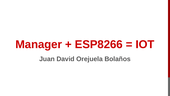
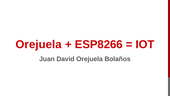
Manager: Manager -> Orejuela (39, 44)
